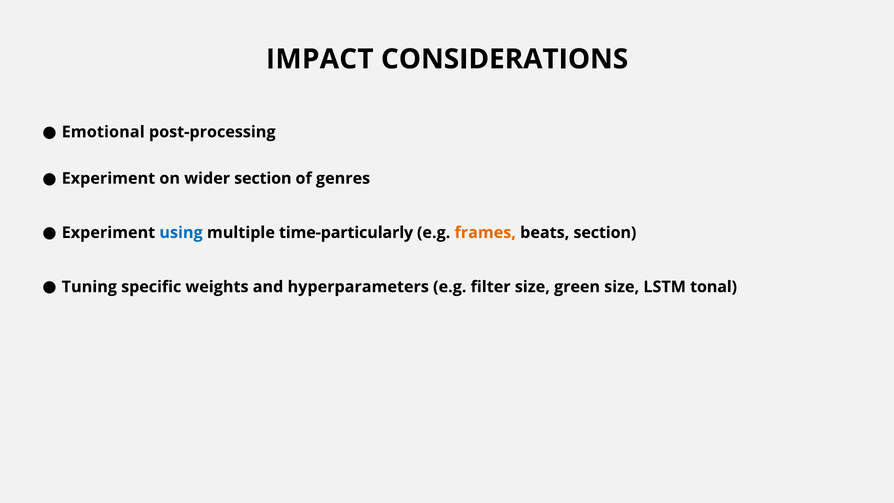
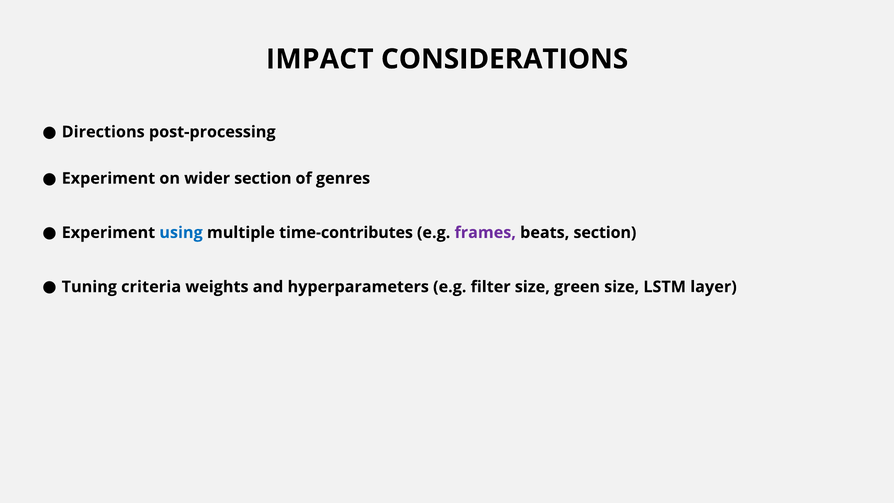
Emotional: Emotional -> Directions (103, 132)
time-particularly: time-particularly -> time-contributes (346, 233)
frames colour: orange -> purple (485, 233)
specific: specific -> criteria (151, 287)
tonal: tonal -> layer (713, 287)
